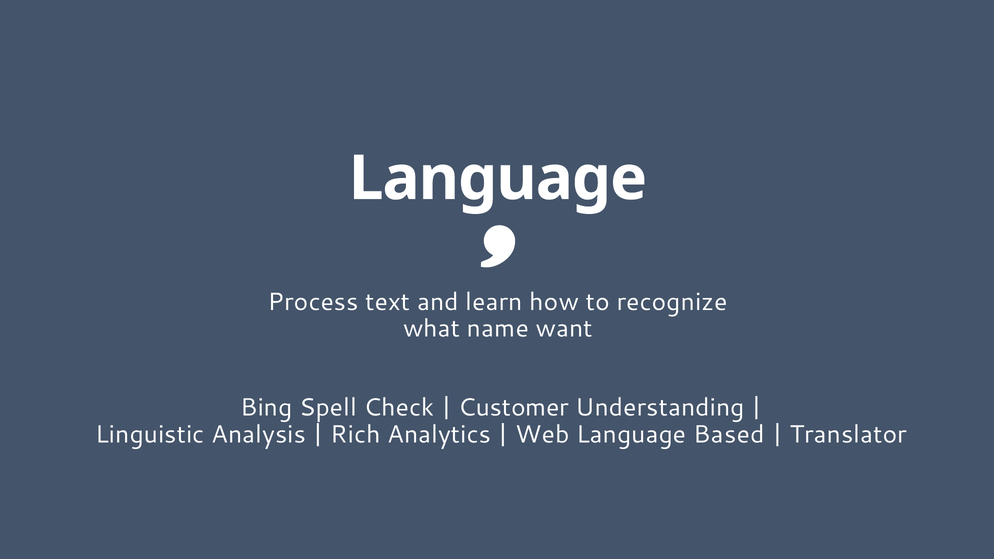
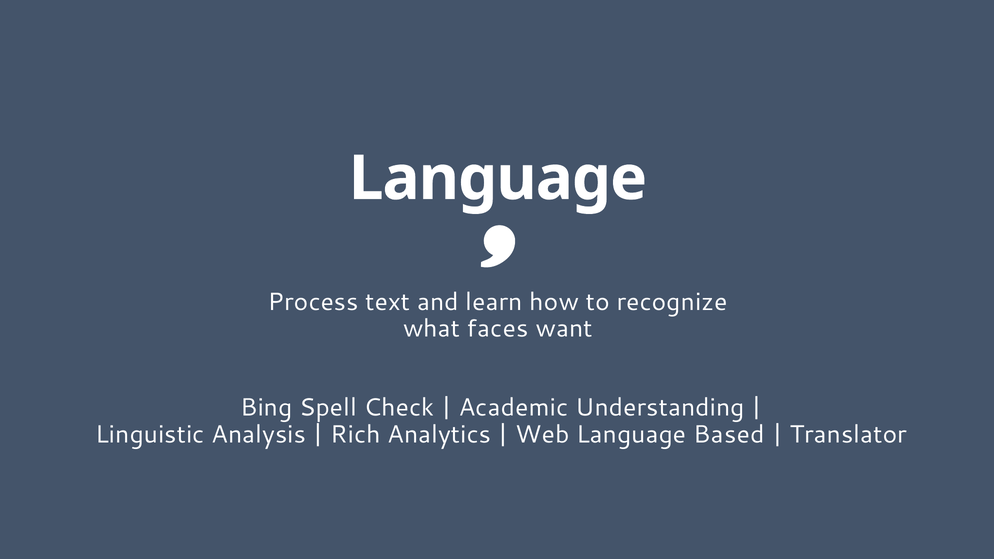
name: name -> faces (498, 329)
Customer: Customer -> Academic (514, 408)
